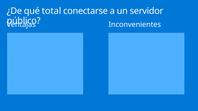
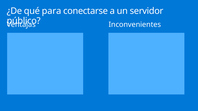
qué total: total -> para (52, 11)
